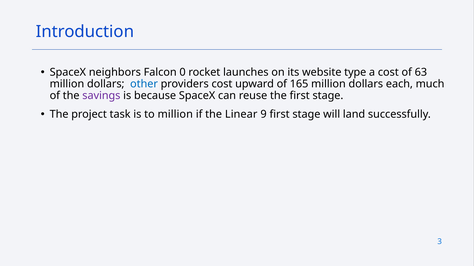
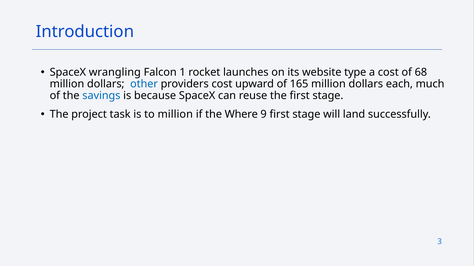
neighbors: neighbors -> wrangling (115, 72)
0: 0 -> 1 (183, 72)
63: 63 -> 68 (421, 72)
savings colour: purple -> blue (101, 96)
Linear: Linear -> Where (241, 115)
